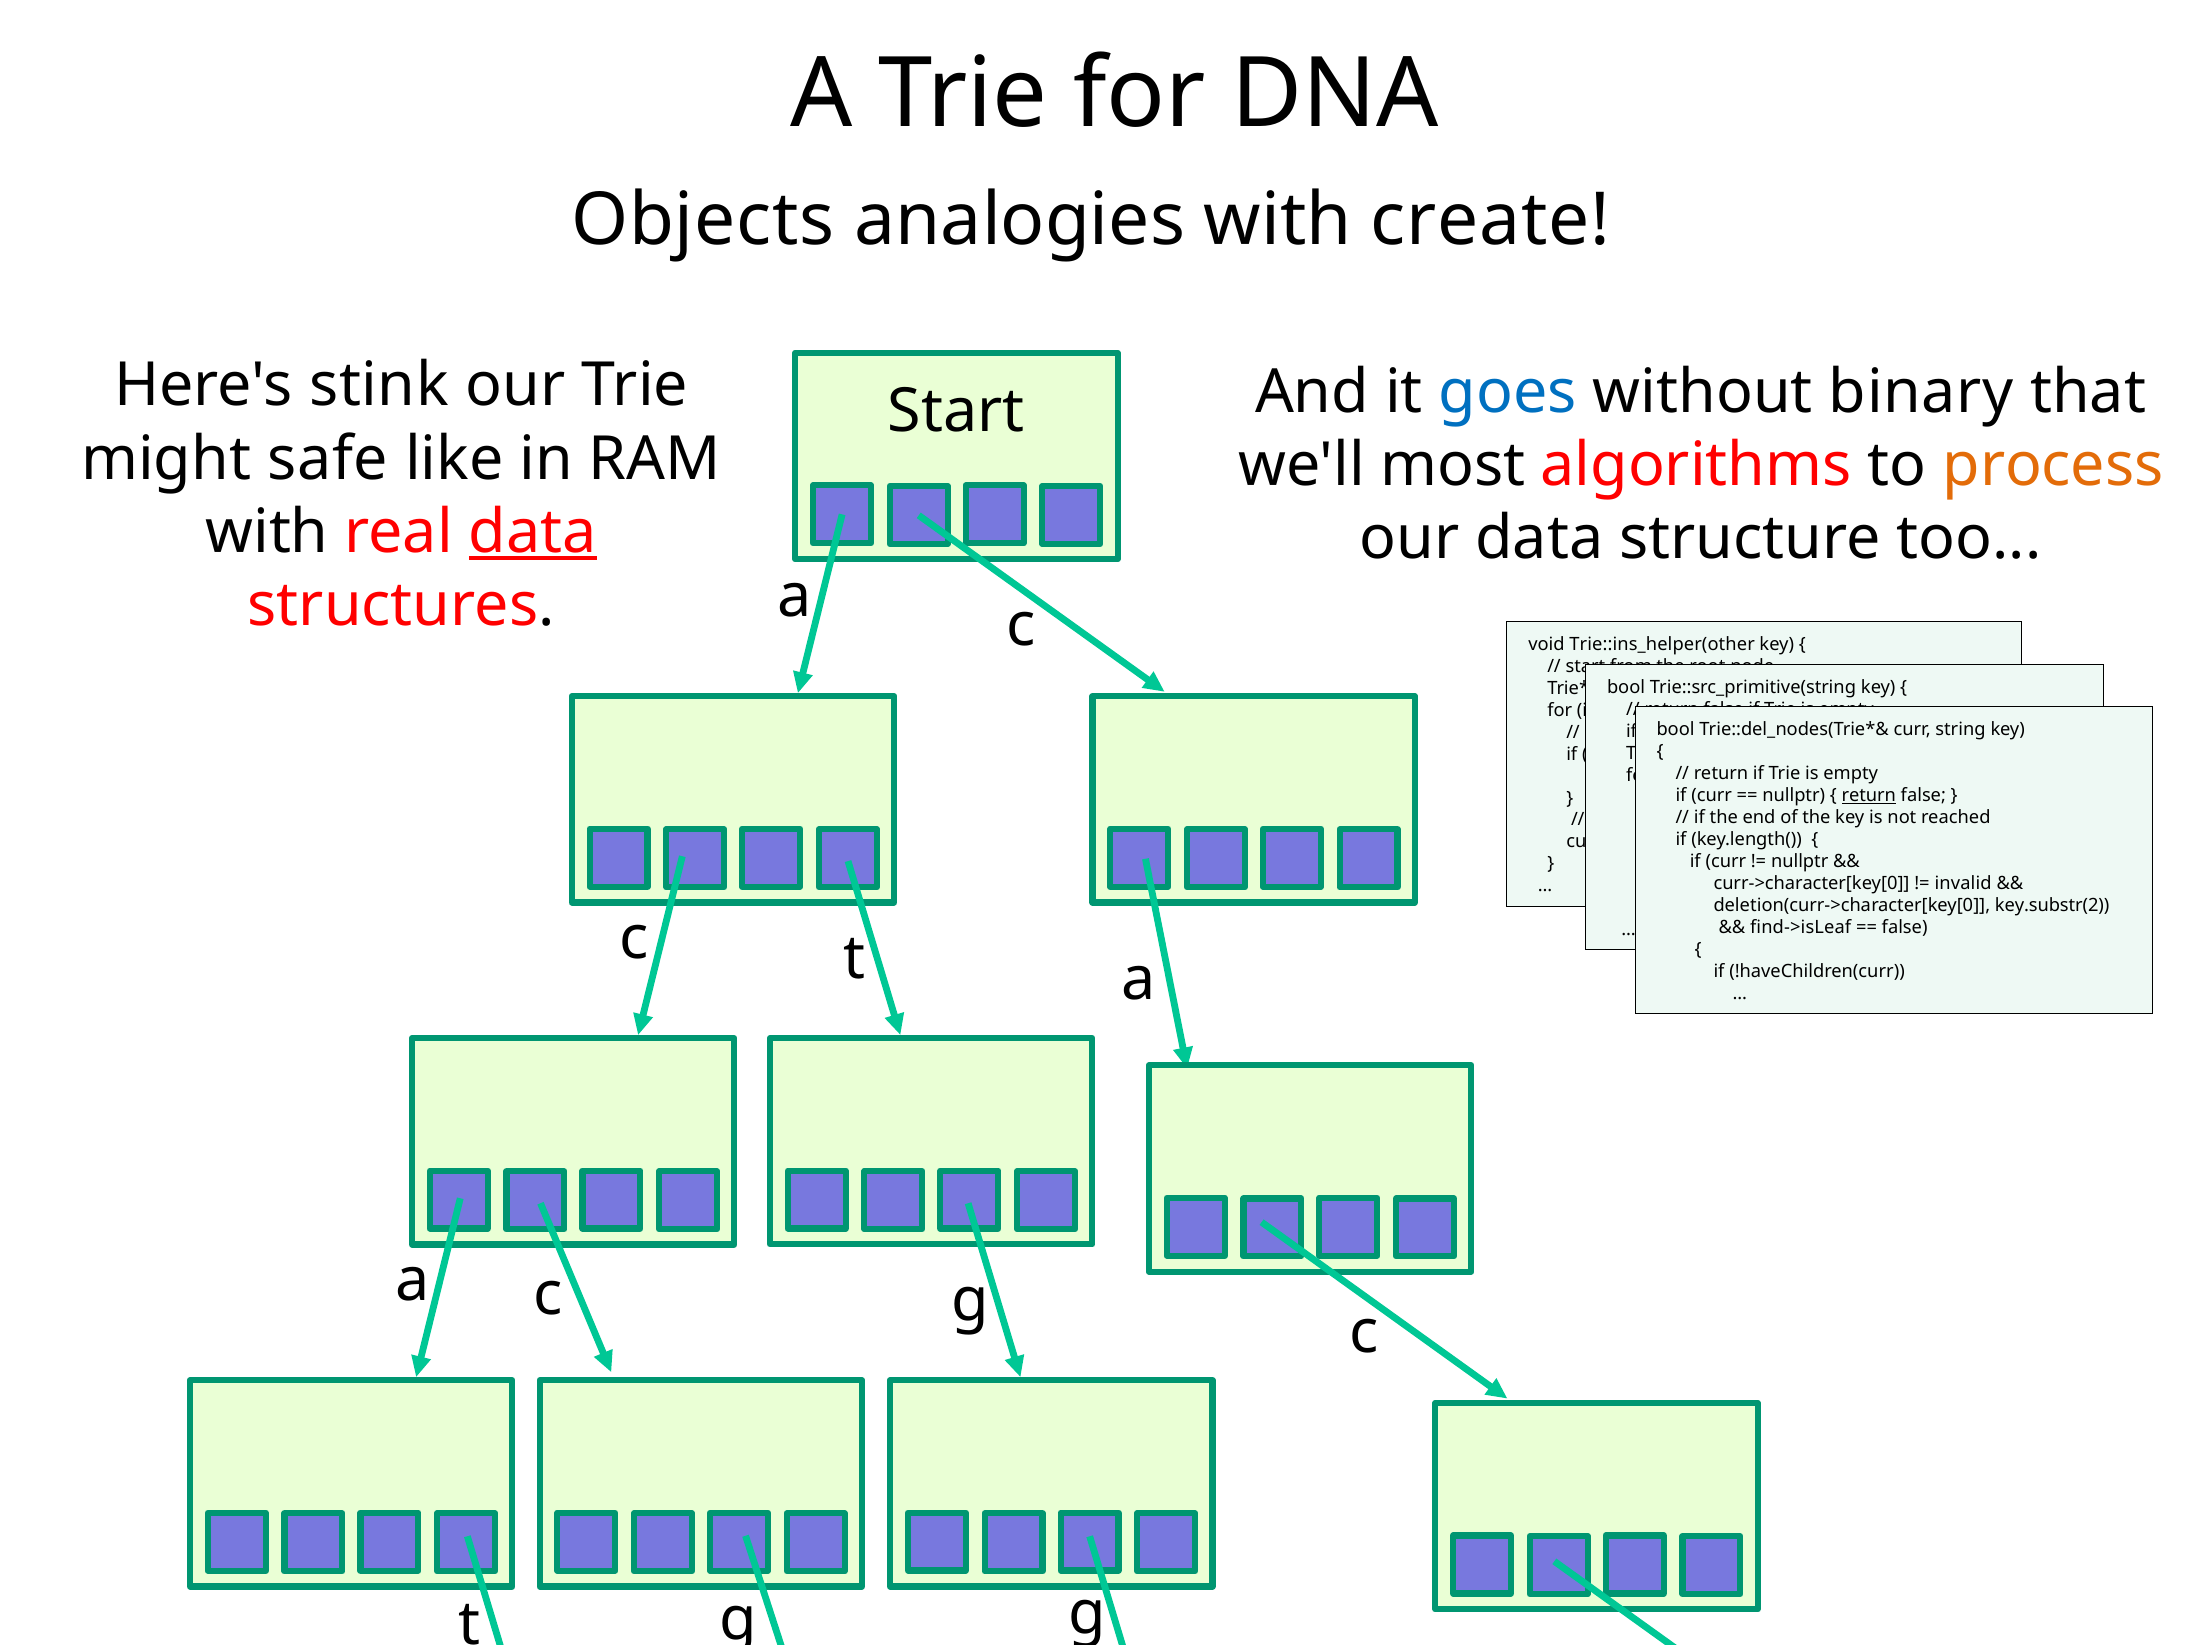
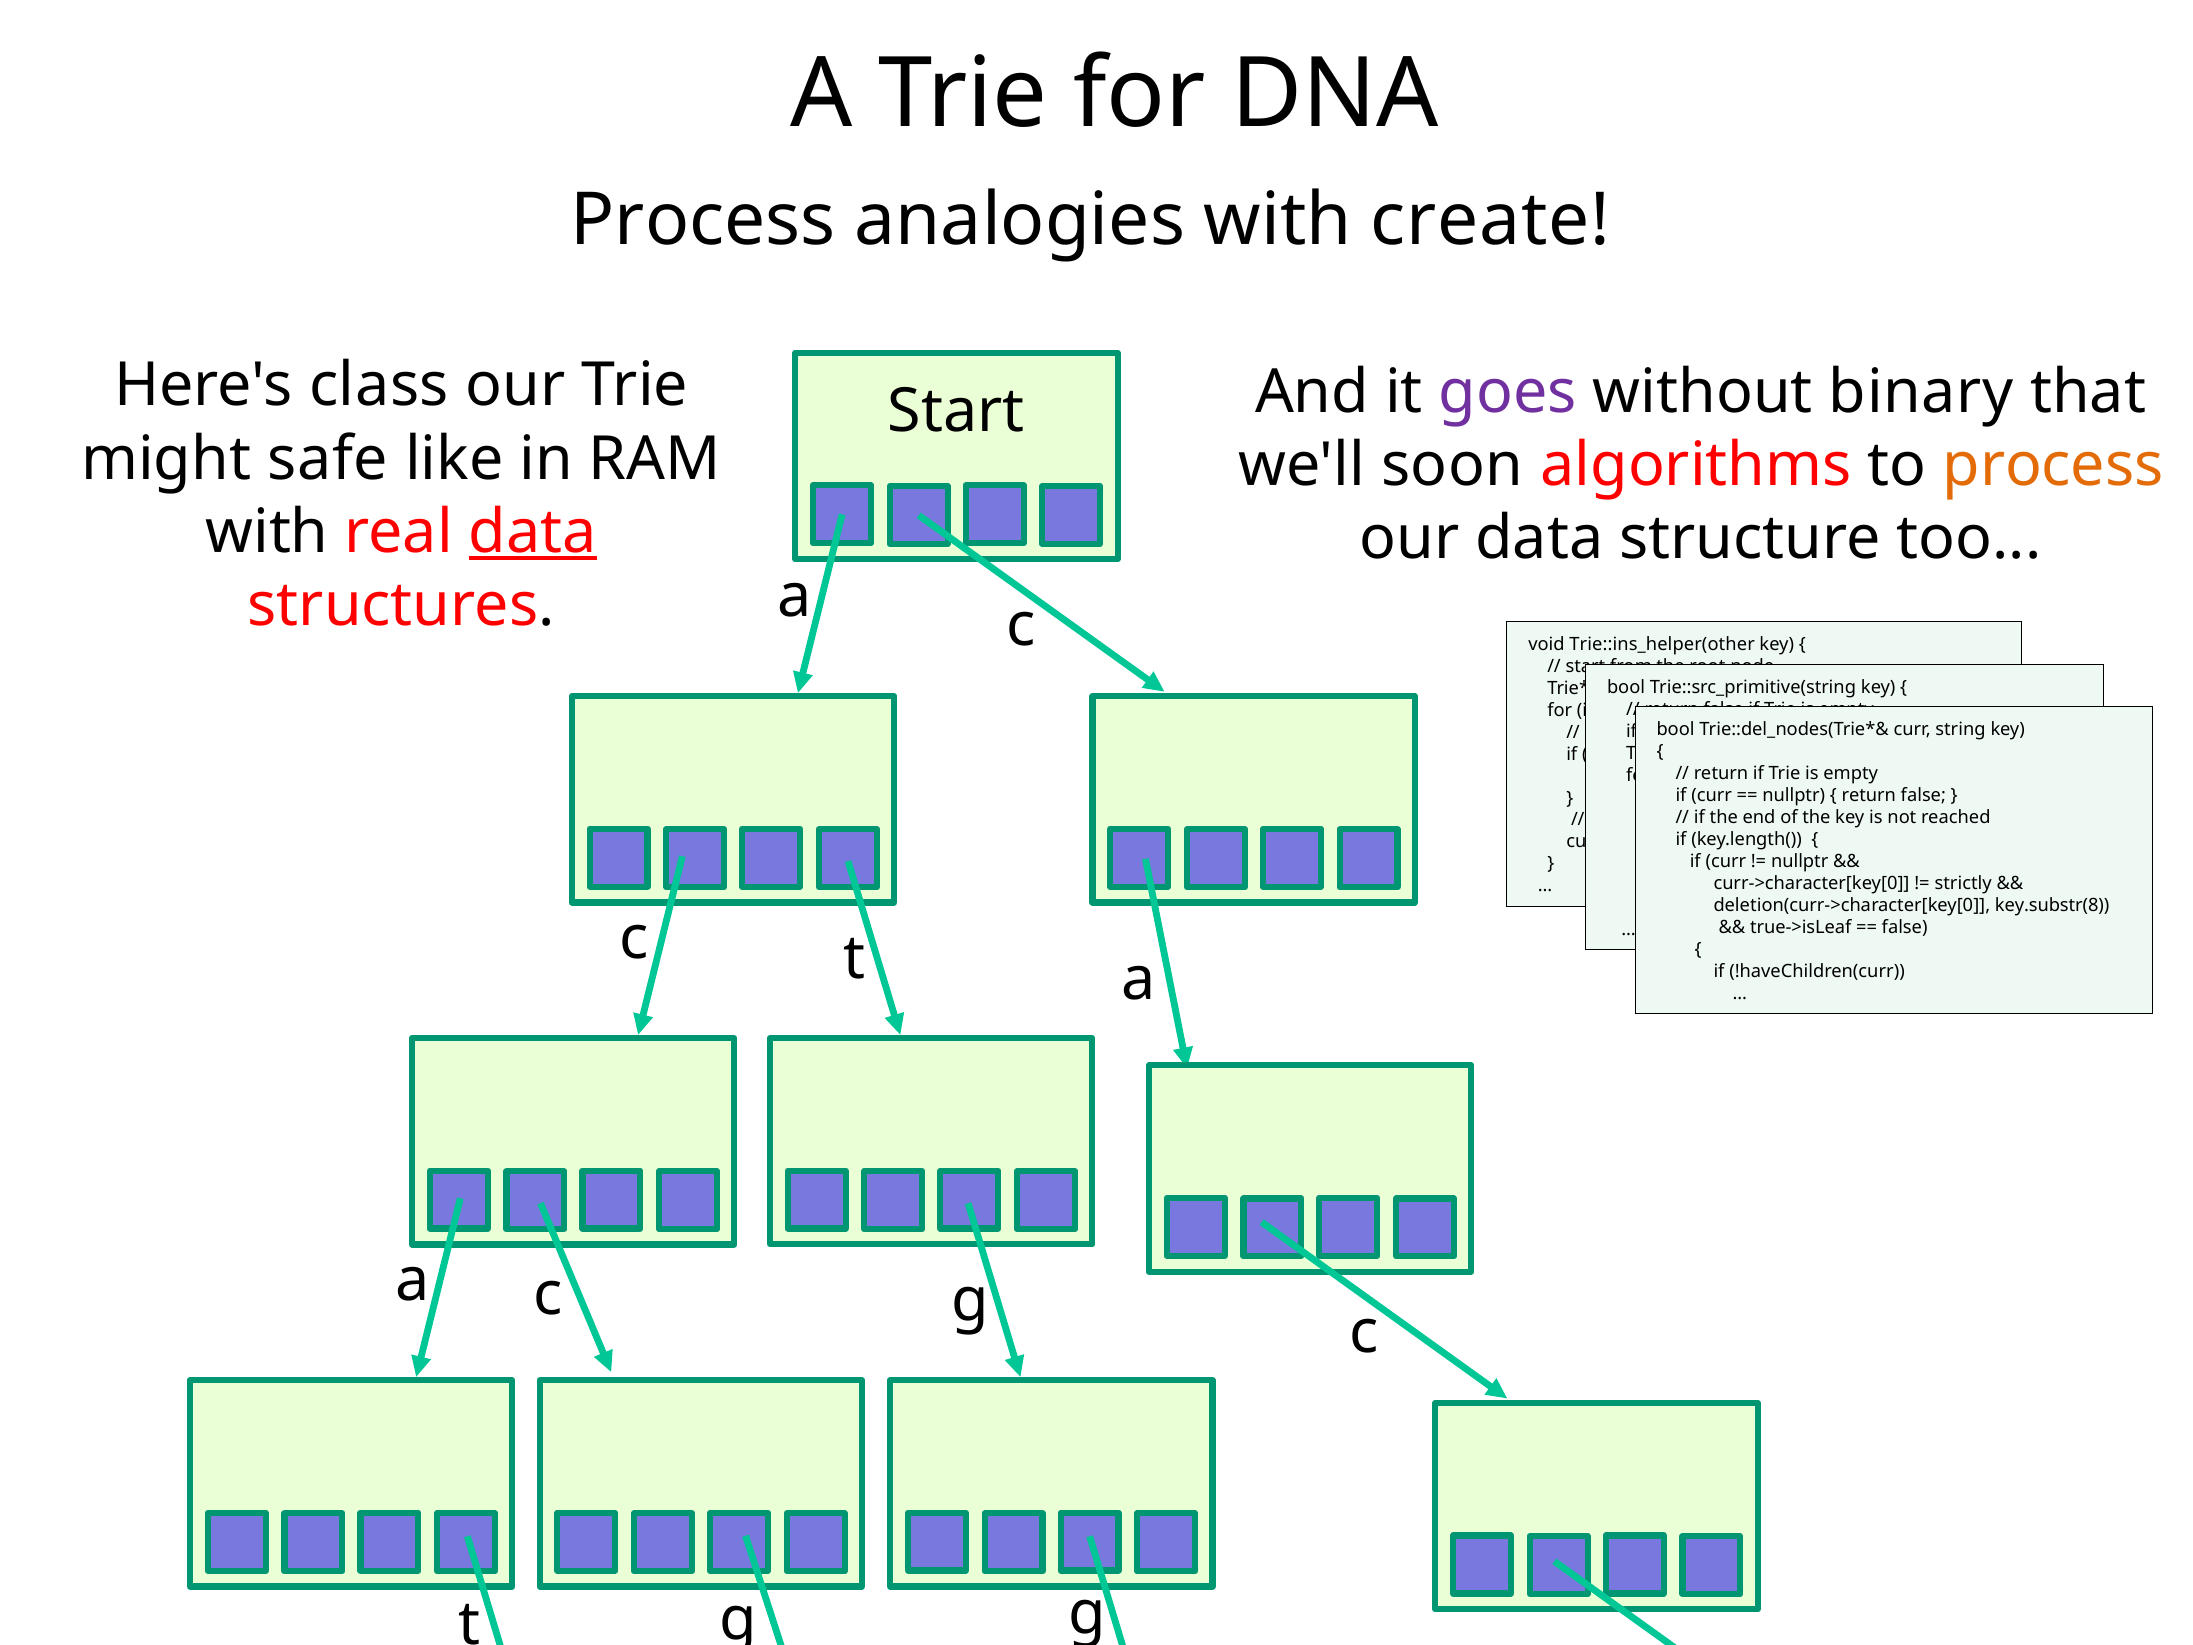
Objects: Objects -> Process (703, 220)
stink: stink -> class (379, 386)
goes colour: blue -> purple (1508, 392)
most: most -> soon (1452, 465)
return underline: present -> none (1869, 795)
invalid: invalid -> strictly (1963, 883)
key.substr(2: key.substr(2 -> key.substr(8 (2052, 905)
find->isLeaf: find->isLeaf -> true->isLeaf (1801, 927)
